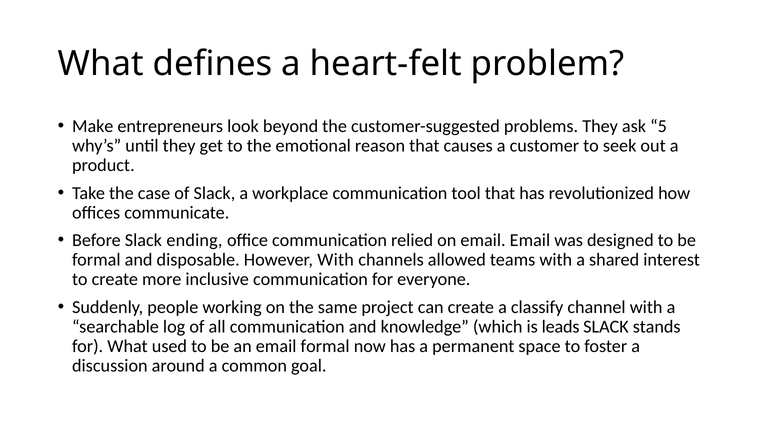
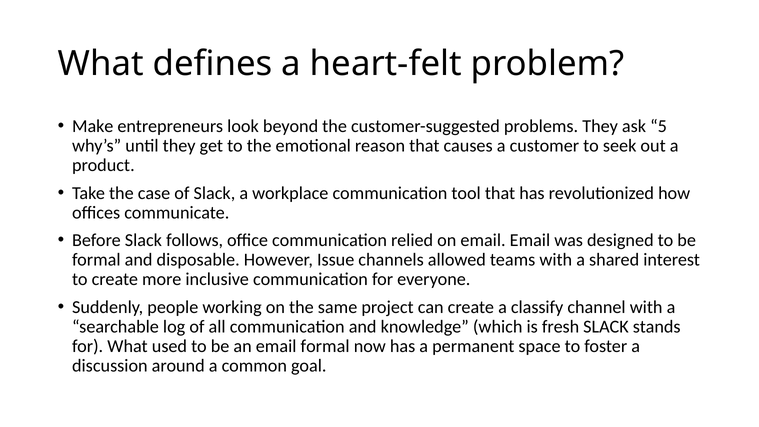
ending: ending -> follows (195, 240)
However With: With -> Issue (336, 260)
leads: leads -> fresh (561, 327)
